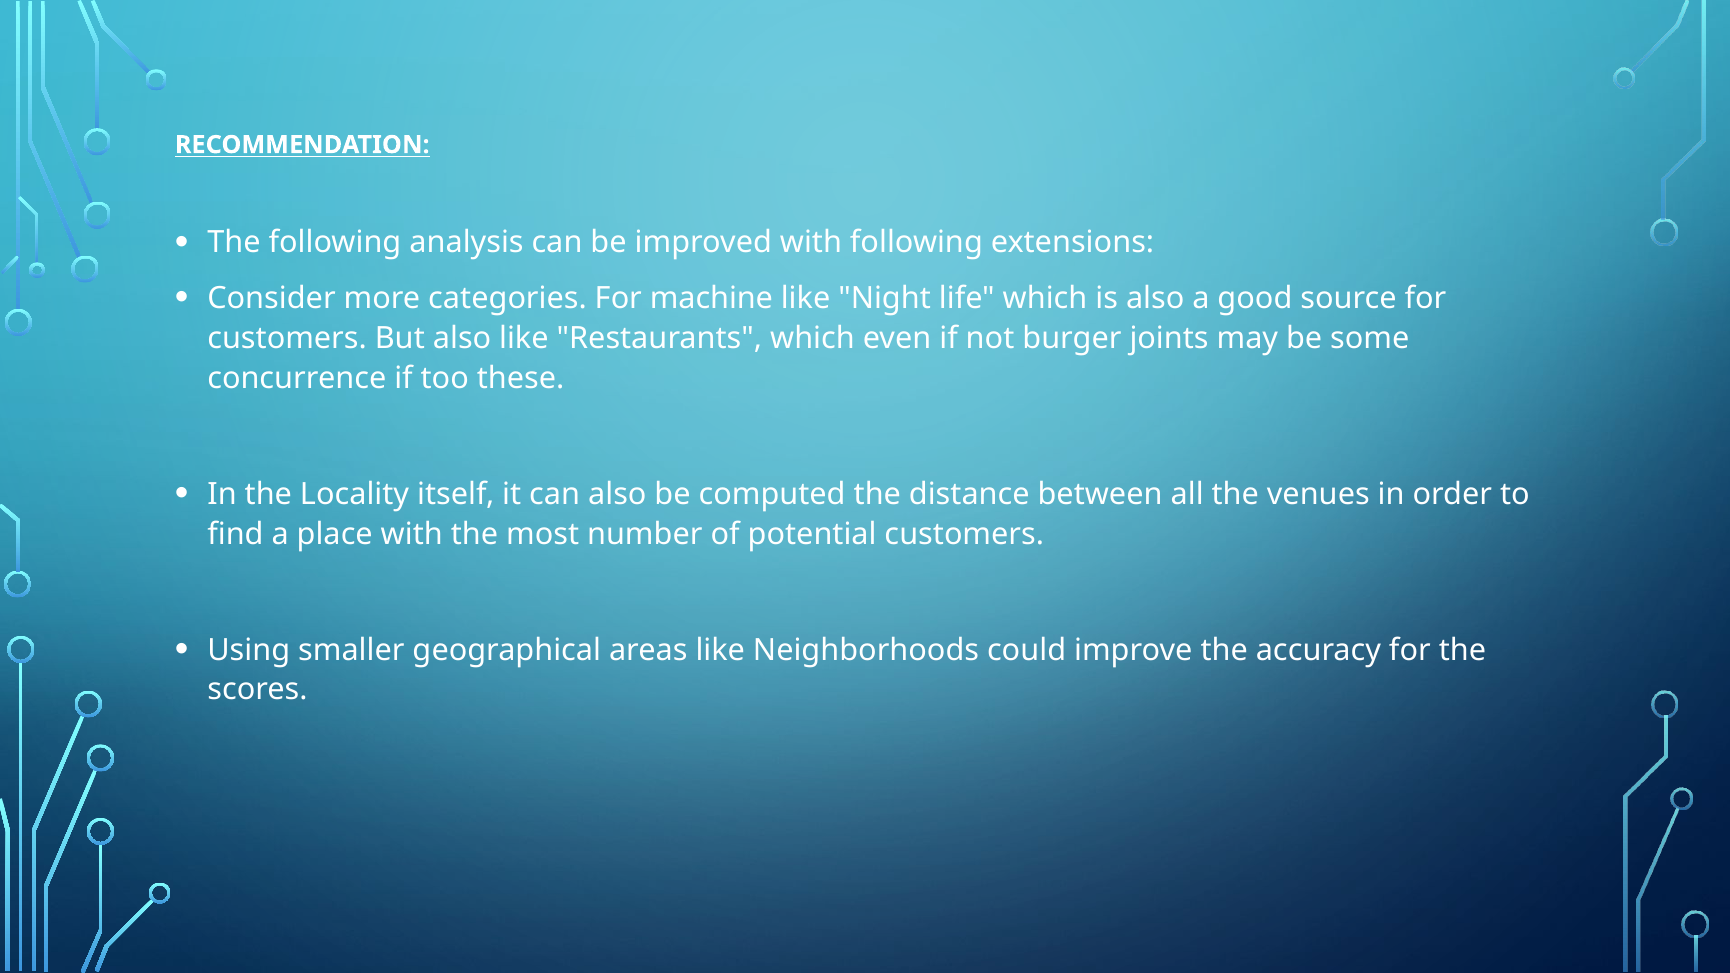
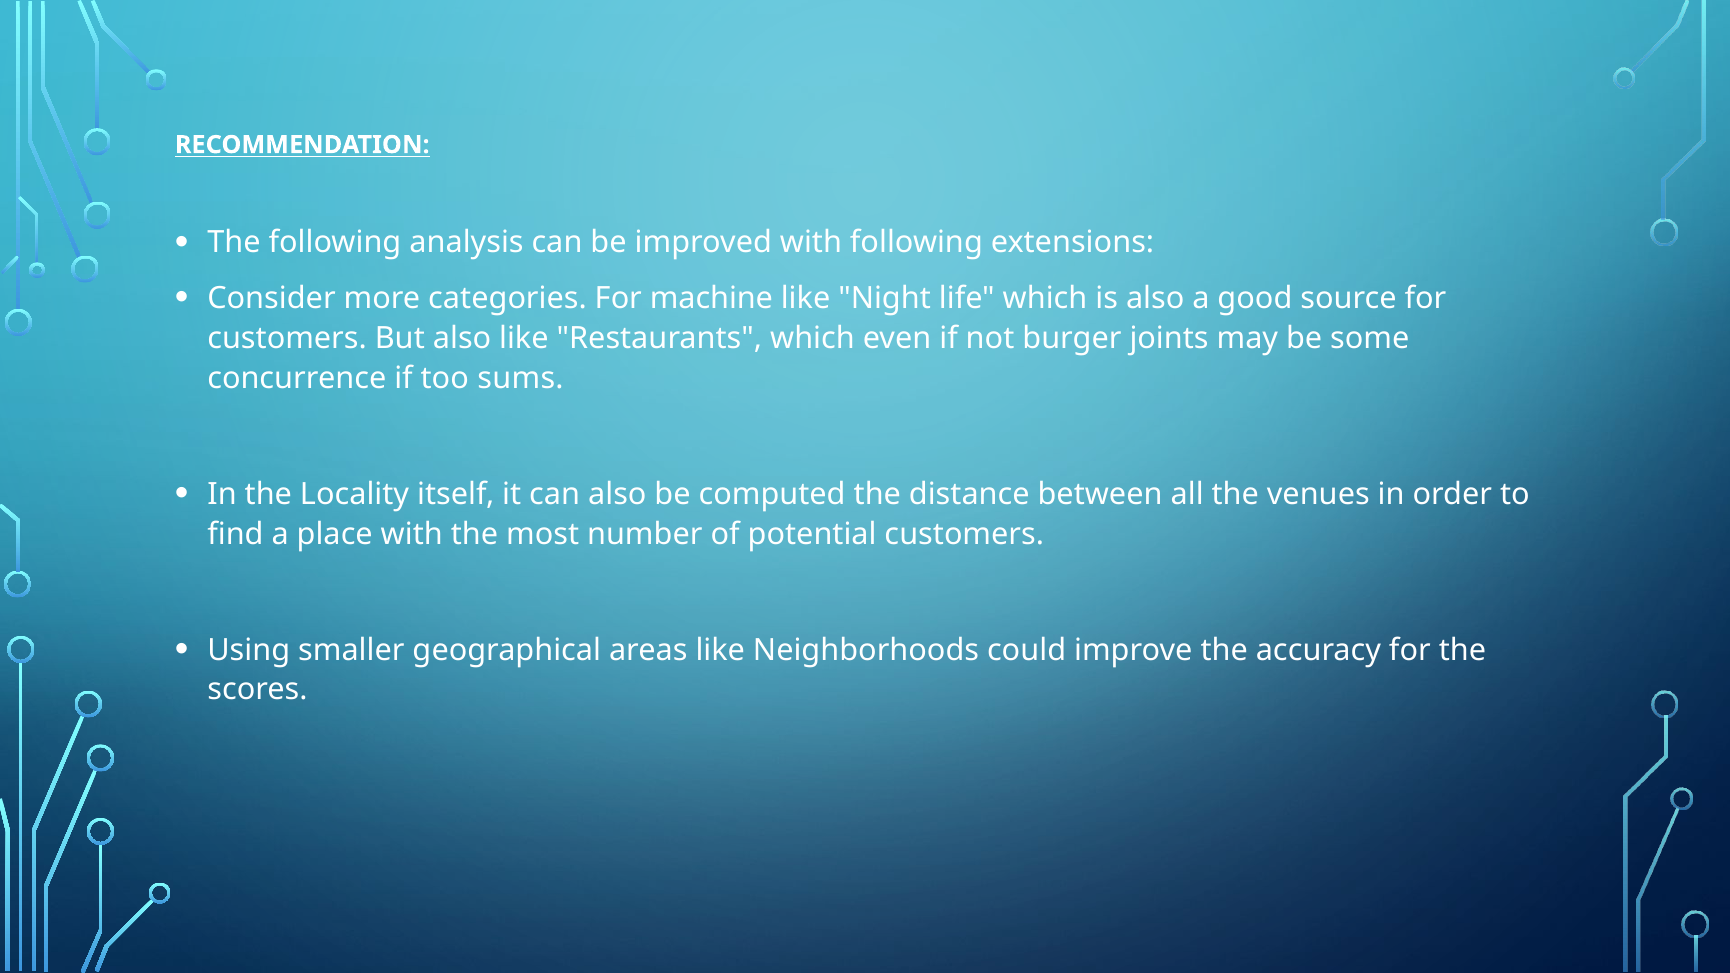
these: these -> sums (521, 378)
